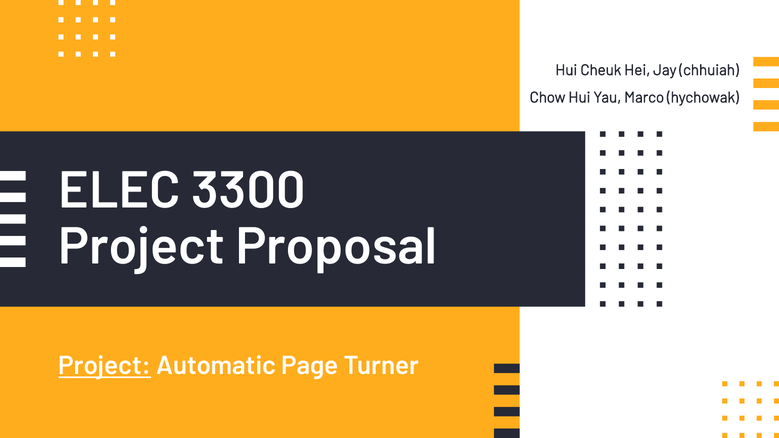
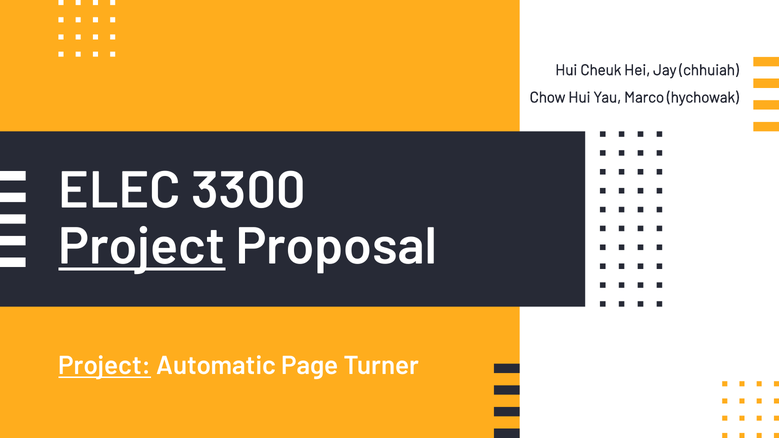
Project underline: none -> present (142, 247)
